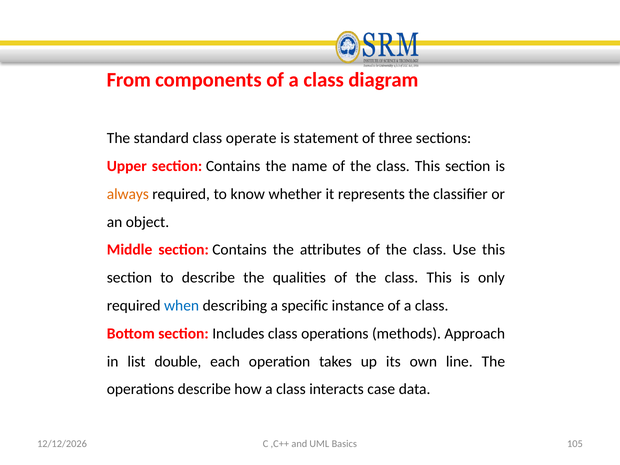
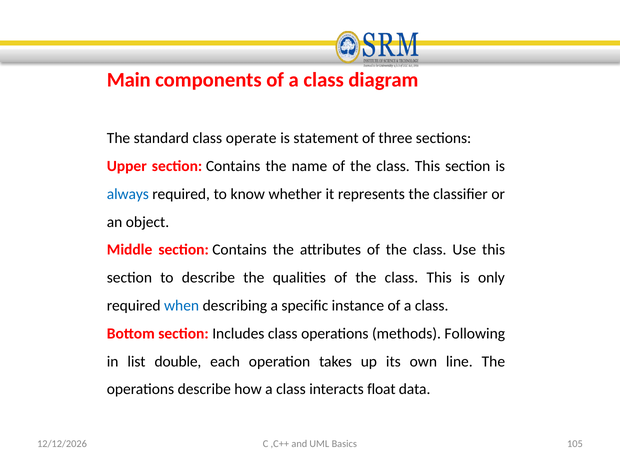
From: From -> Main (129, 80)
always colour: orange -> blue (128, 194)
Approach: Approach -> Following (475, 334)
case: case -> float (381, 389)
